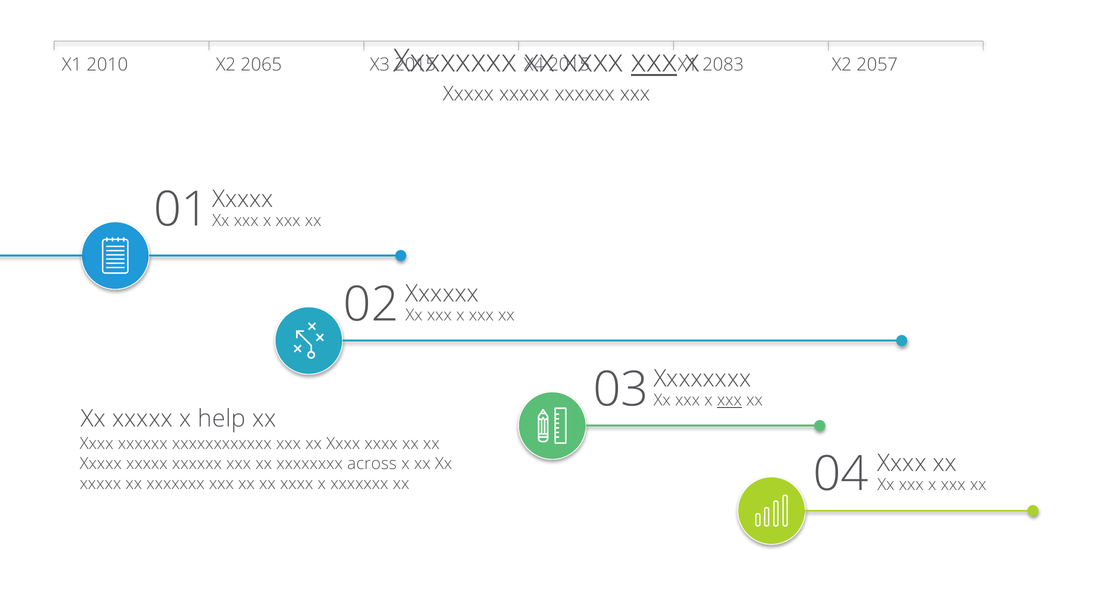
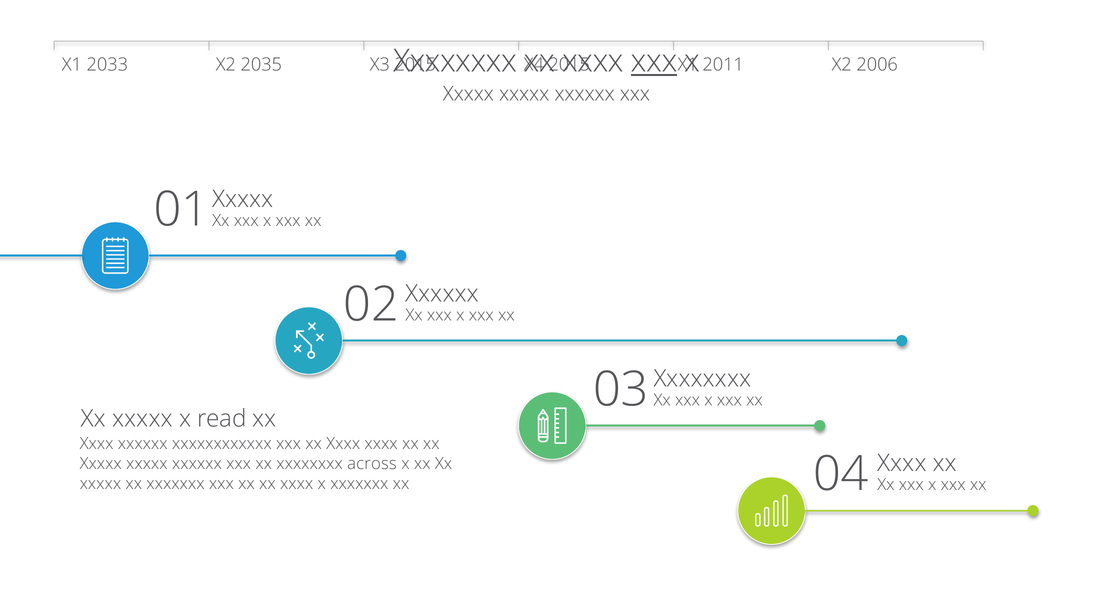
2010: 2010 -> 2033 (107, 65)
2065: 2065 -> 2035 (261, 65)
2083: 2083 -> 2011 (723, 65)
2057: 2057 -> 2006 (877, 65)
xxx underline: present -> none (729, 400)
help: help -> read (222, 419)
